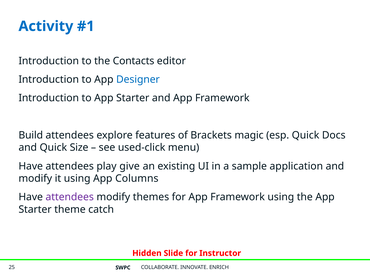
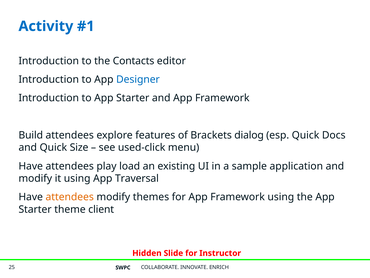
magic: magic -> dialog (249, 135)
give: give -> load (130, 166)
Columns: Columns -> Traversal (137, 178)
attendees colour: purple -> orange (70, 197)
catch: catch -> client (101, 209)
